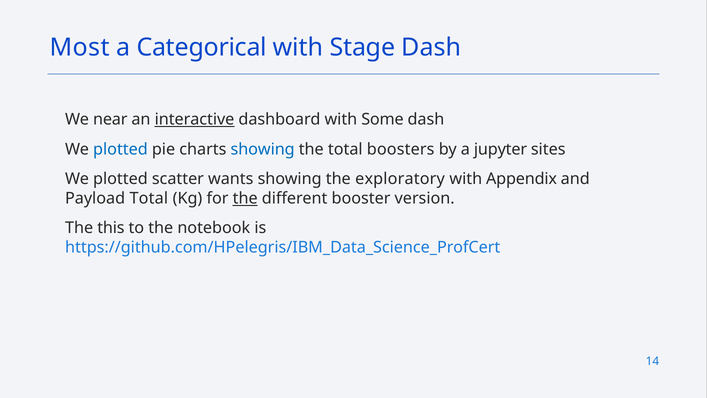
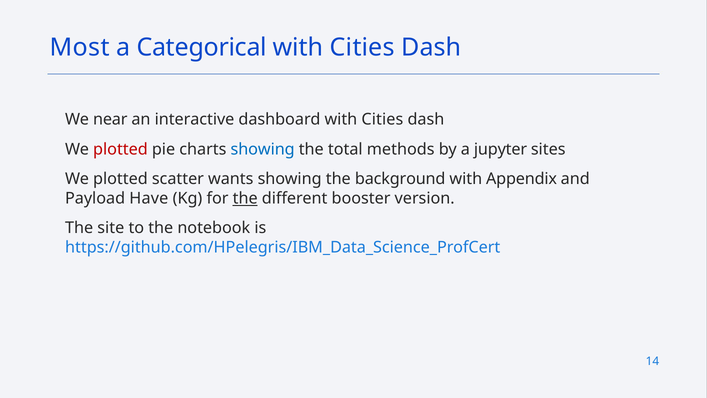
Stage: Stage -> Cities (362, 47)
interactive underline: present -> none (195, 119)
dashboard with Some: Some -> Cities (382, 119)
plotted colour: blue -> red (120, 149)
boosters: boosters -> methods (401, 149)
exploratory: exploratory -> background (400, 179)
Payload Total: Total -> Have (149, 198)
this: this -> site (111, 228)
